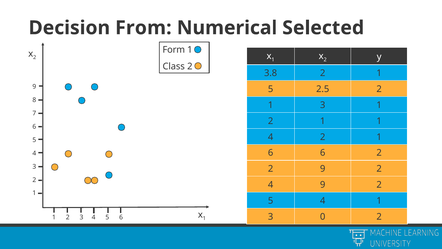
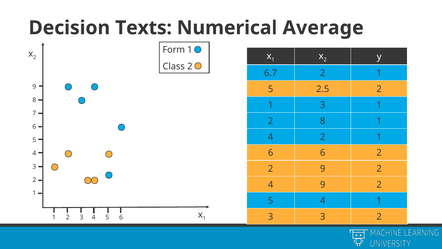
From: From -> Texts (144, 28)
Selected: Selected -> Average (323, 28)
3.8: 3.8 -> 6.7 (271, 73)
1: 1 -> 8 (323, 121)
3 0: 0 -> 3 (323, 216)
